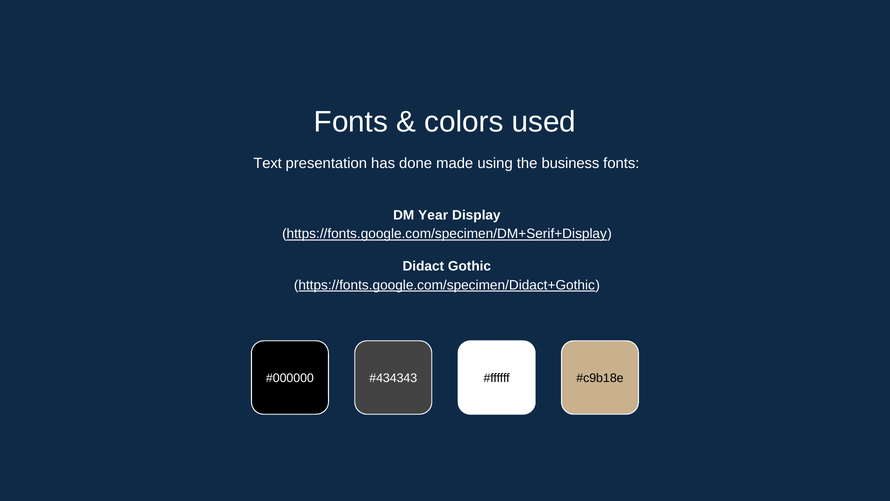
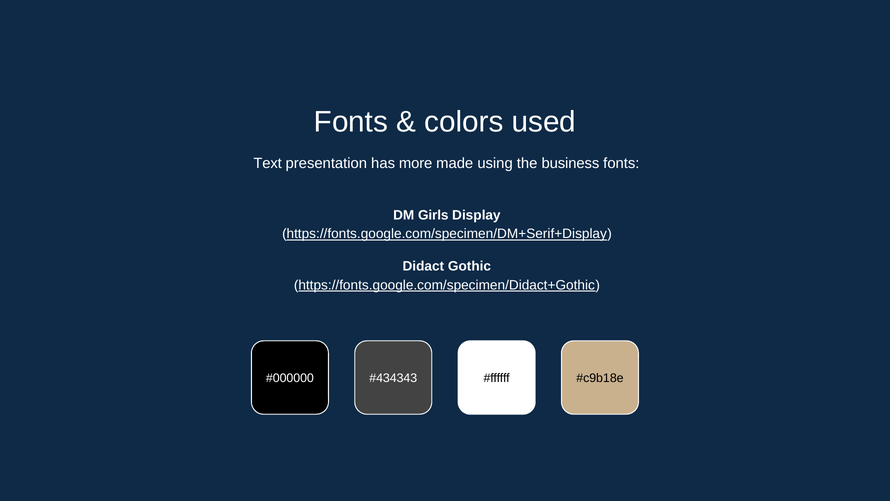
done: done -> more (416, 163)
Year: Year -> Girls (433, 215)
